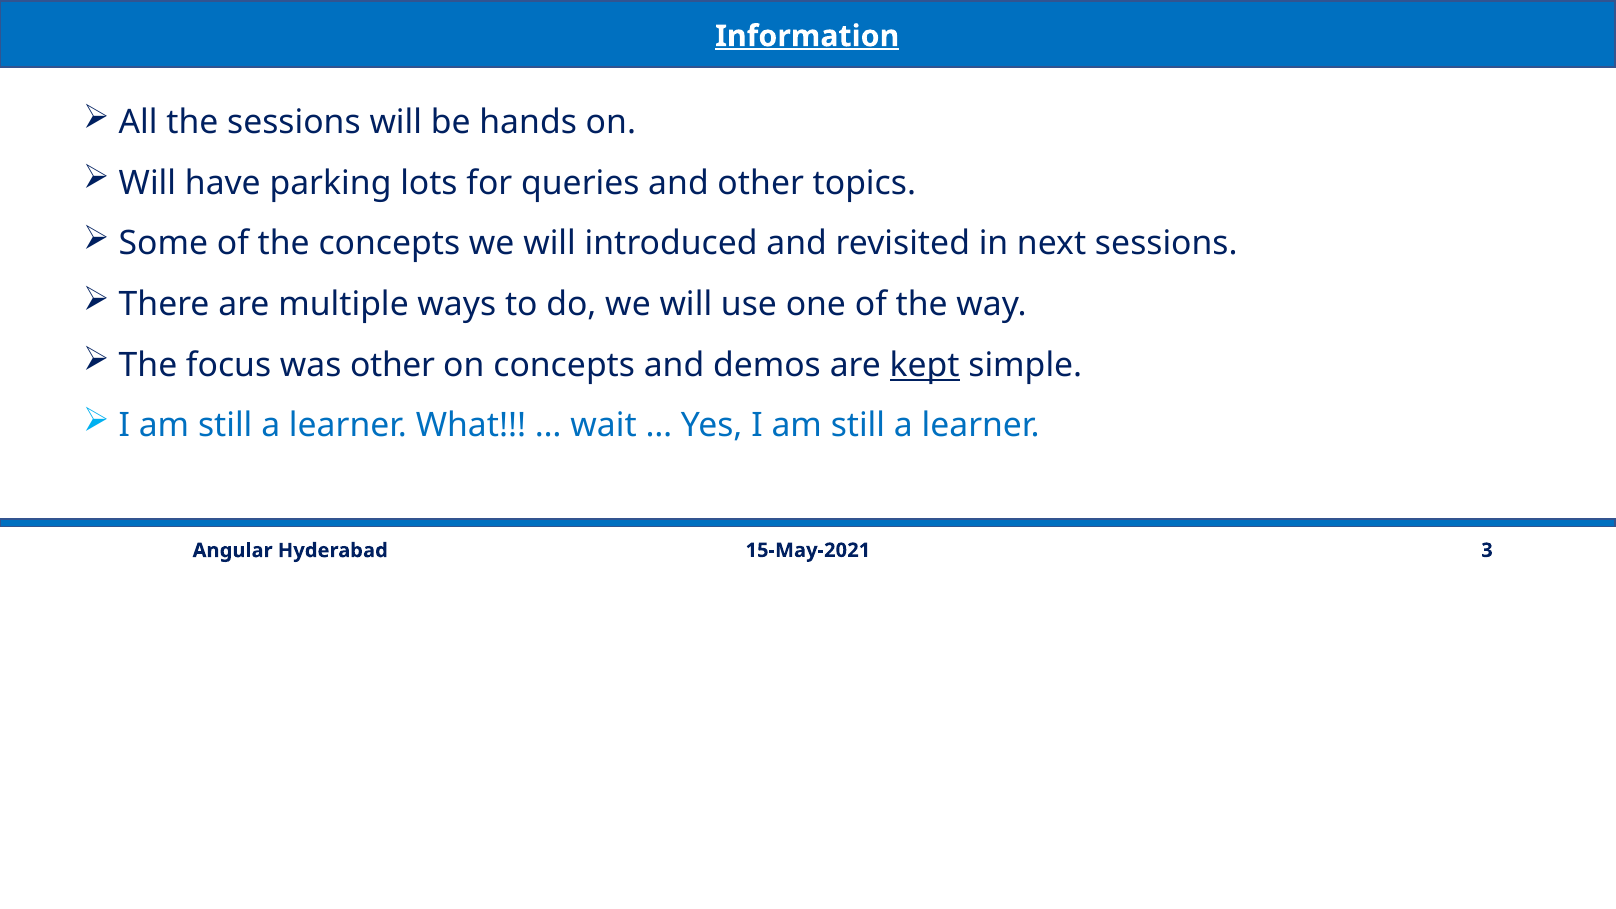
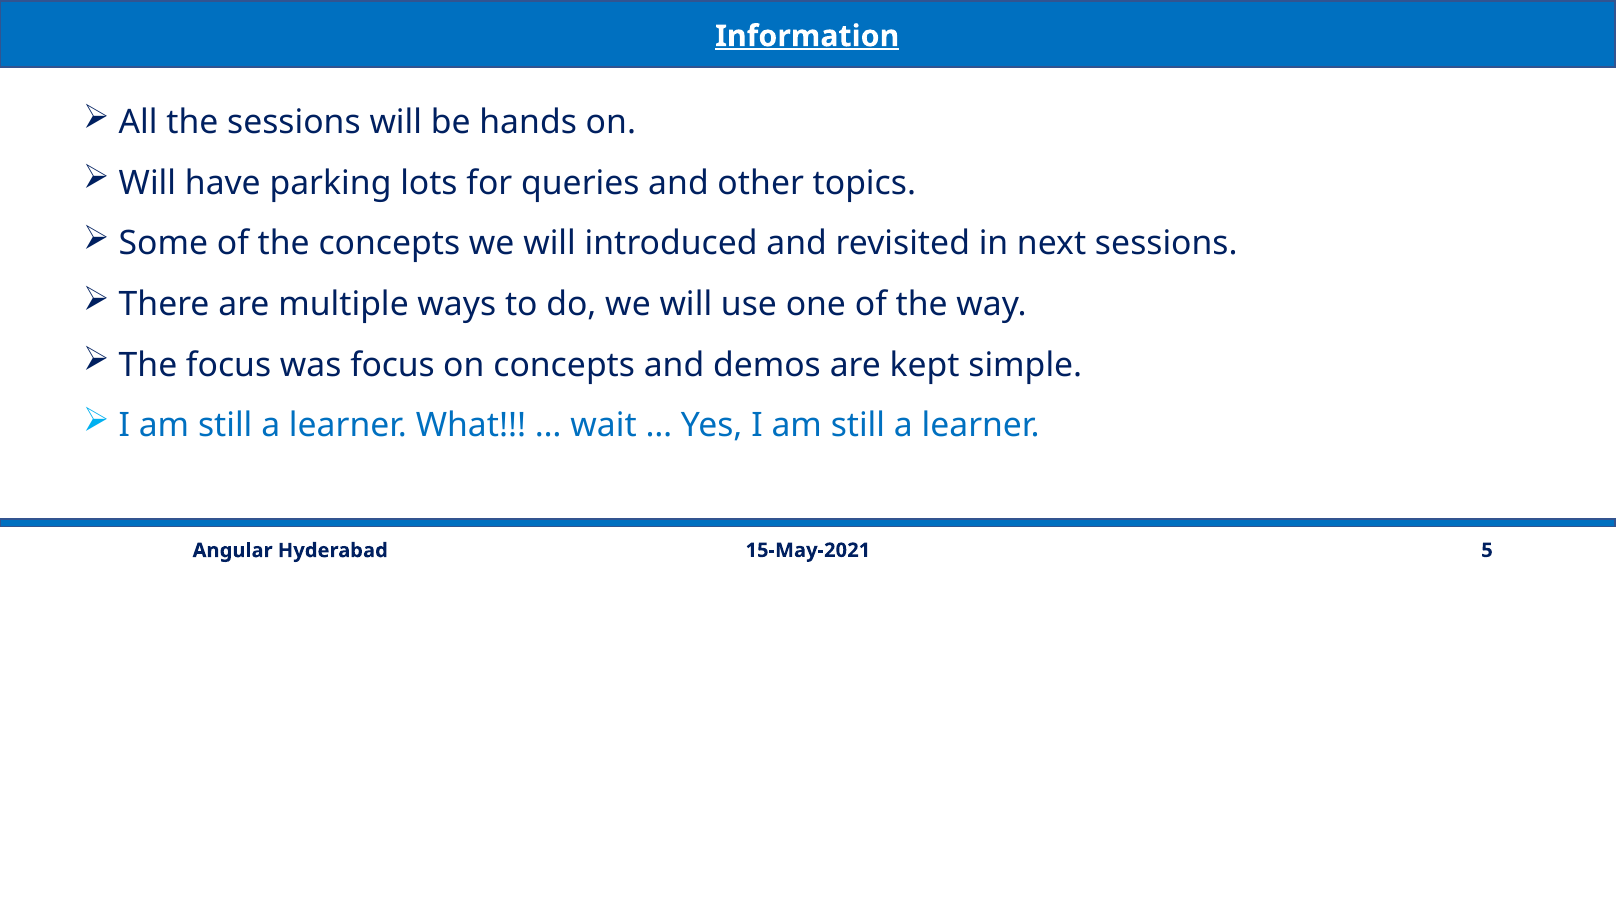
was other: other -> focus (393, 365)
kept underline: present -> none (925, 365)
3: 3 -> 5 (1487, 550)
